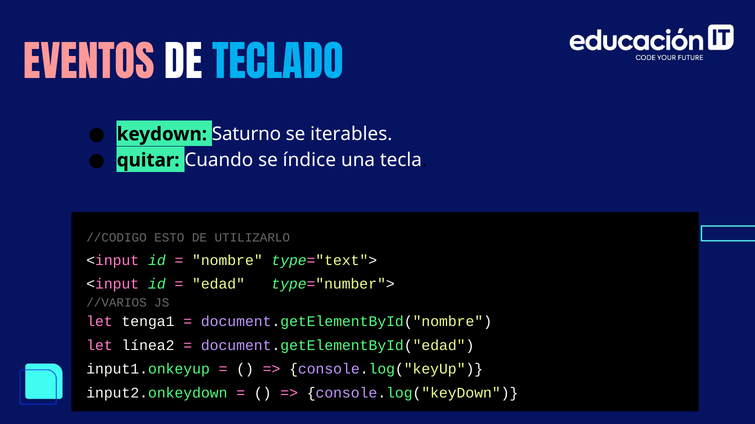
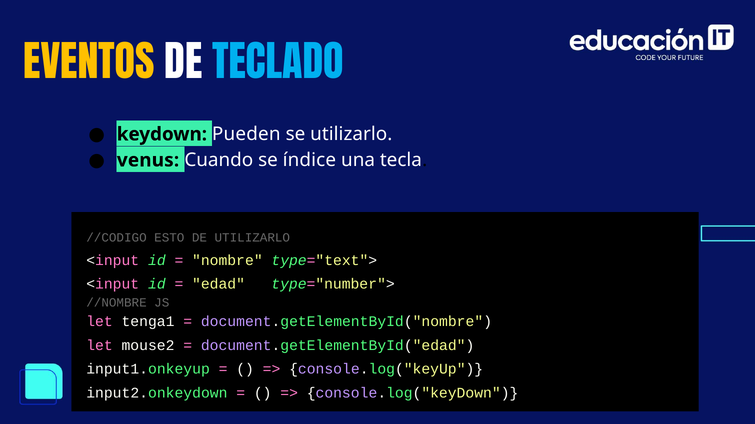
EVENTOS colour: pink -> yellow (89, 65)
Saturno: Saturno -> Pueden (246, 134)
se iterables: iterables -> utilizarlo (351, 134)
quitar: quitar -> venus (148, 160)
//VARIOS: //VARIOS -> //NOMBRE (116, 303)
línea2: línea2 -> mouse2 (148, 346)
